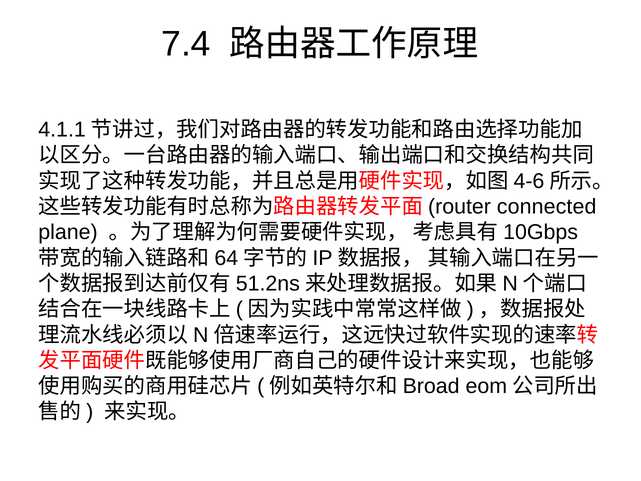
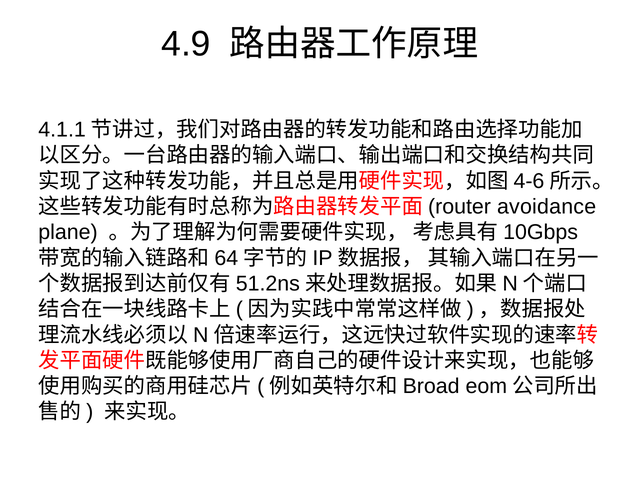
7.4: 7.4 -> 4.9 (186, 44)
connected: connected -> avoidance (547, 207)
